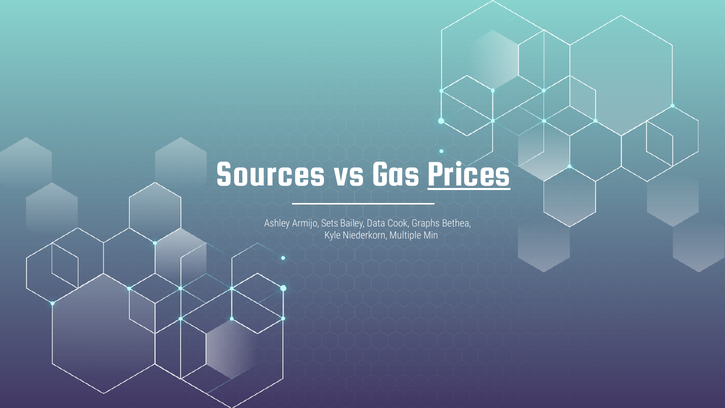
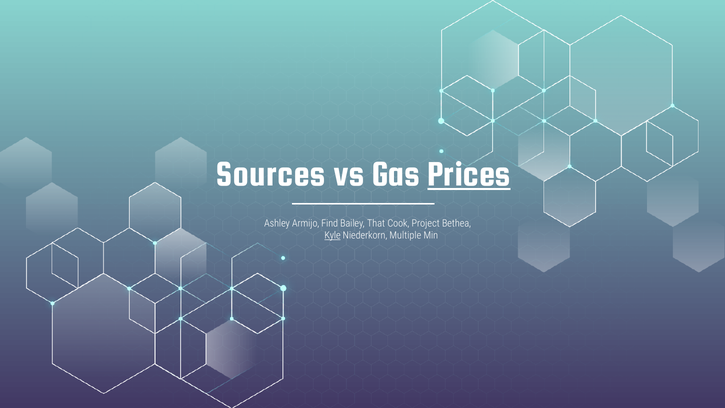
Sets: Sets -> Find (330, 223)
Data: Data -> That (376, 223)
Graphs: Graphs -> Project (426, 223)
Kyle underline: none -> present (333, 235)
